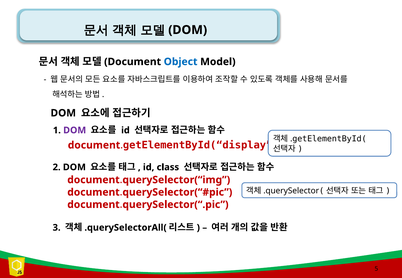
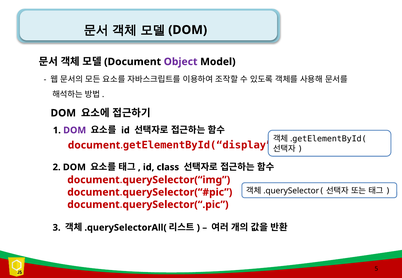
Object colour: blue -> purple (181, 62)
